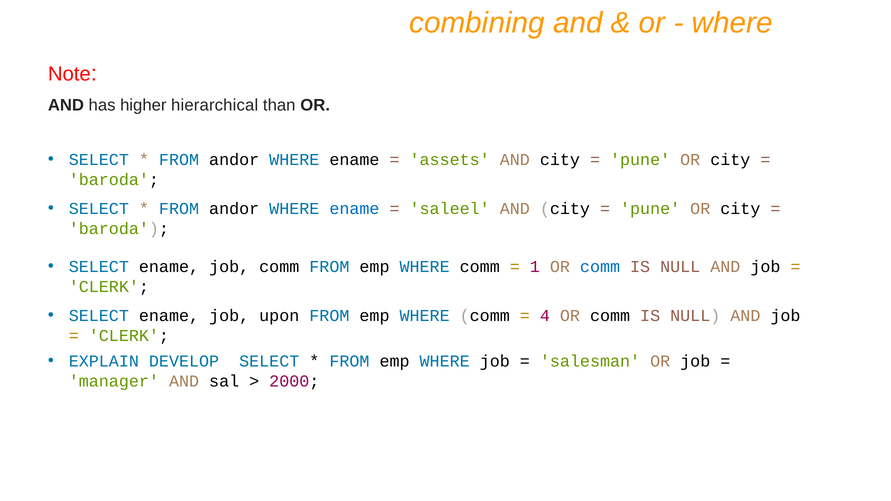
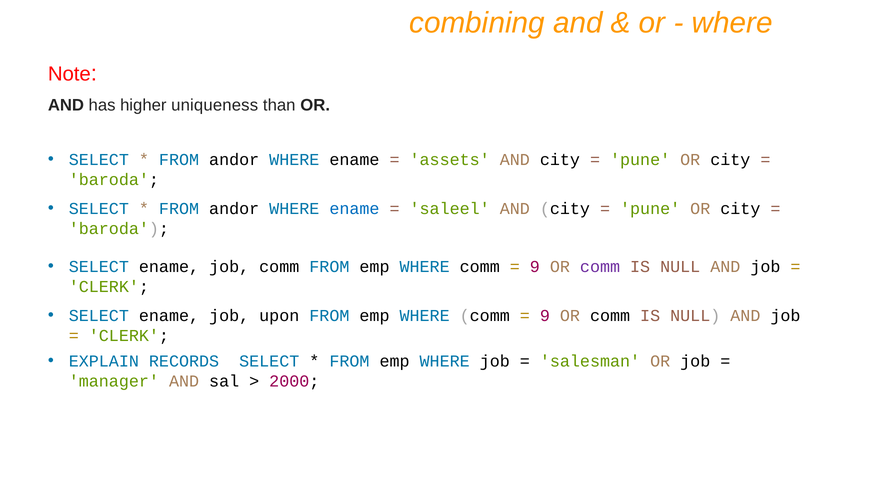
hierarchical: hierarchical -> uniqueness (215, 105)
1: 1 -> 9 (535, 267)
comm colour: blue -> purple (600, 267)
4: 4 -> 9 (545, 316)
DEVELOP: DEVELOP -> RECORDS (184, 361)
